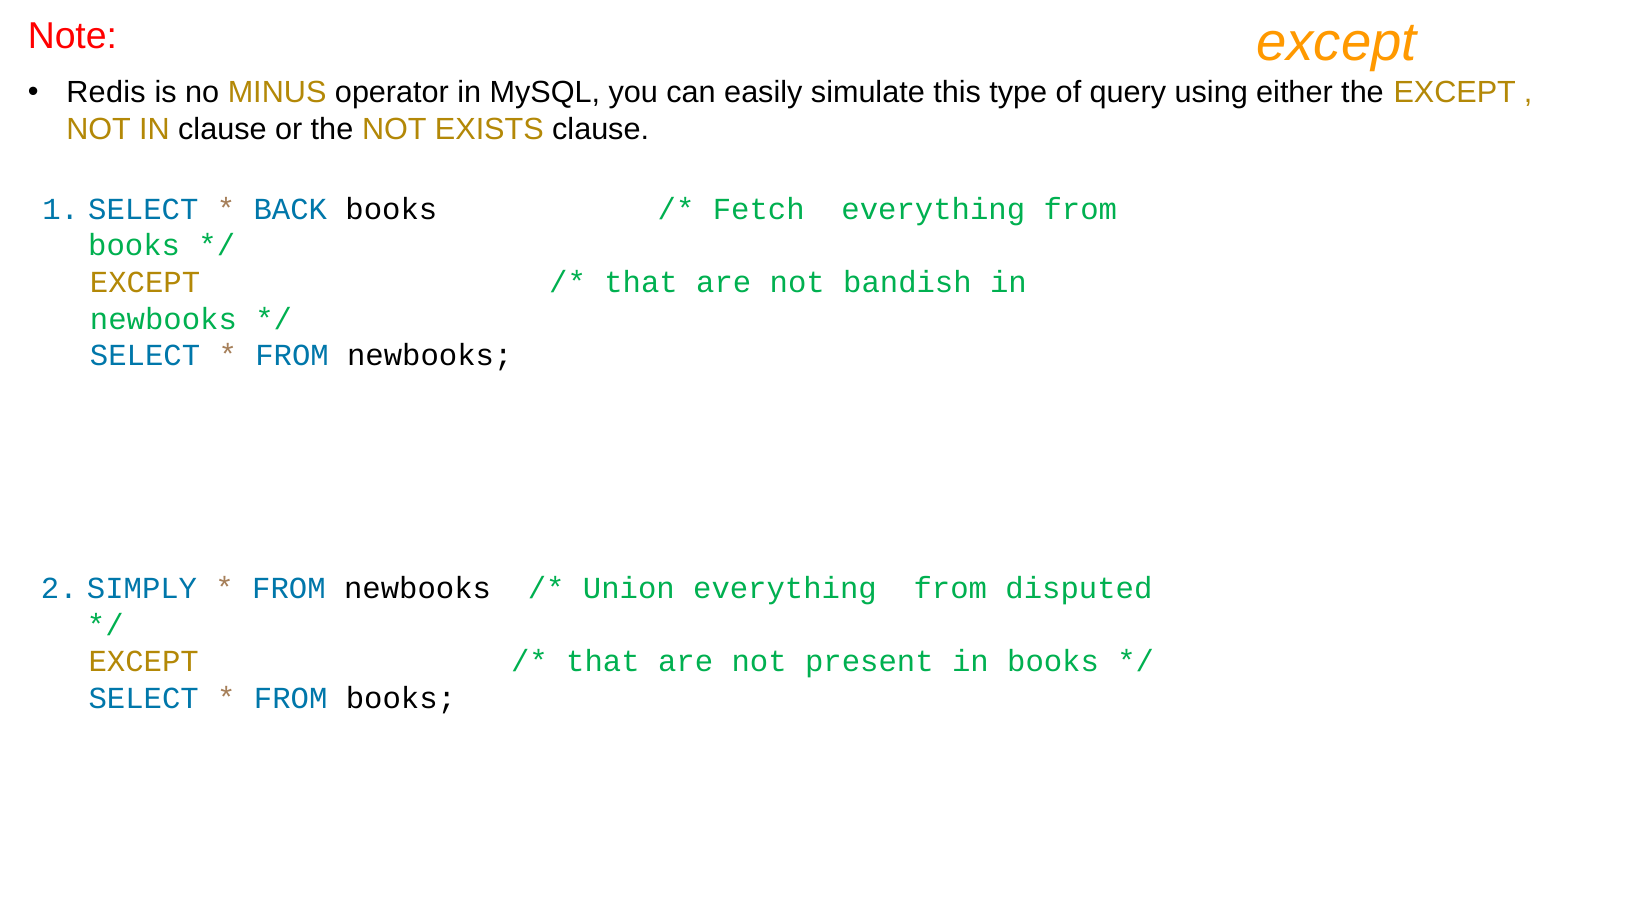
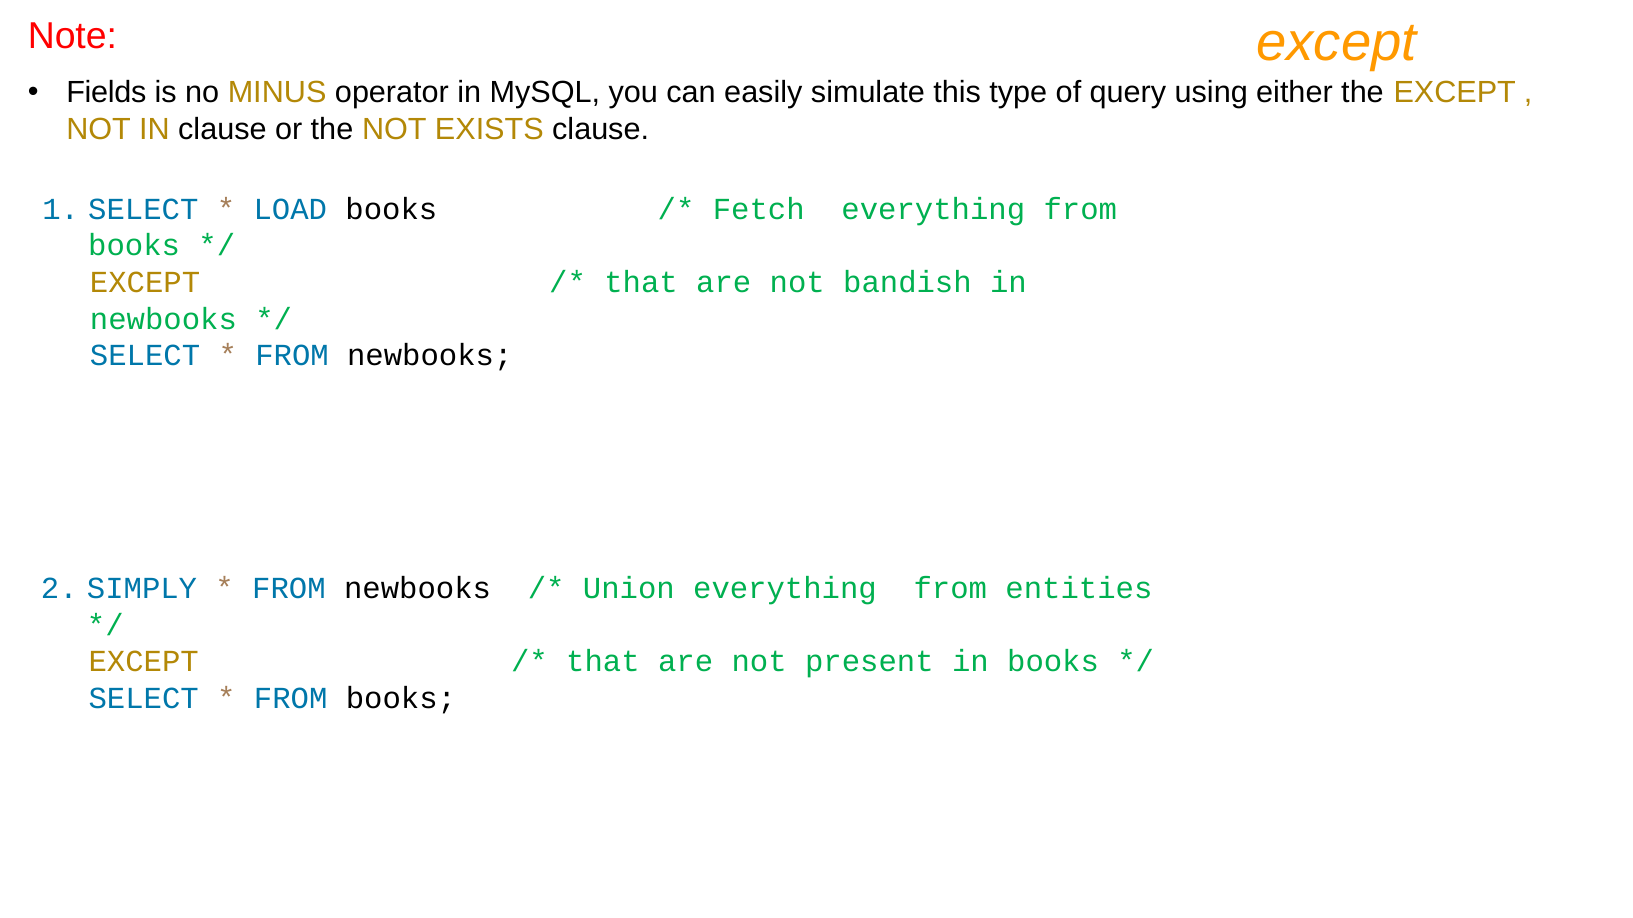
Redis: Redis -> Fields (106, 93)
BACK: BACK -> LOAD (290, 209)
disputed: disputed -> entities (1079, 589)
